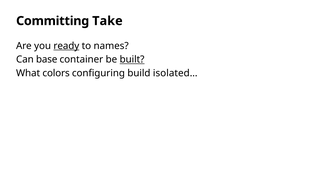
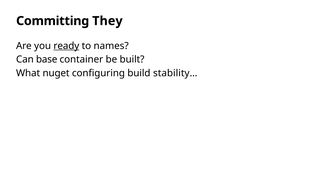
Take: Take -> They (107, 21)
built underline: present -> none (132, 59)
colors: colors -> nuget (56, 73)
isolated…: isolated… -> stability… (175, 73)
